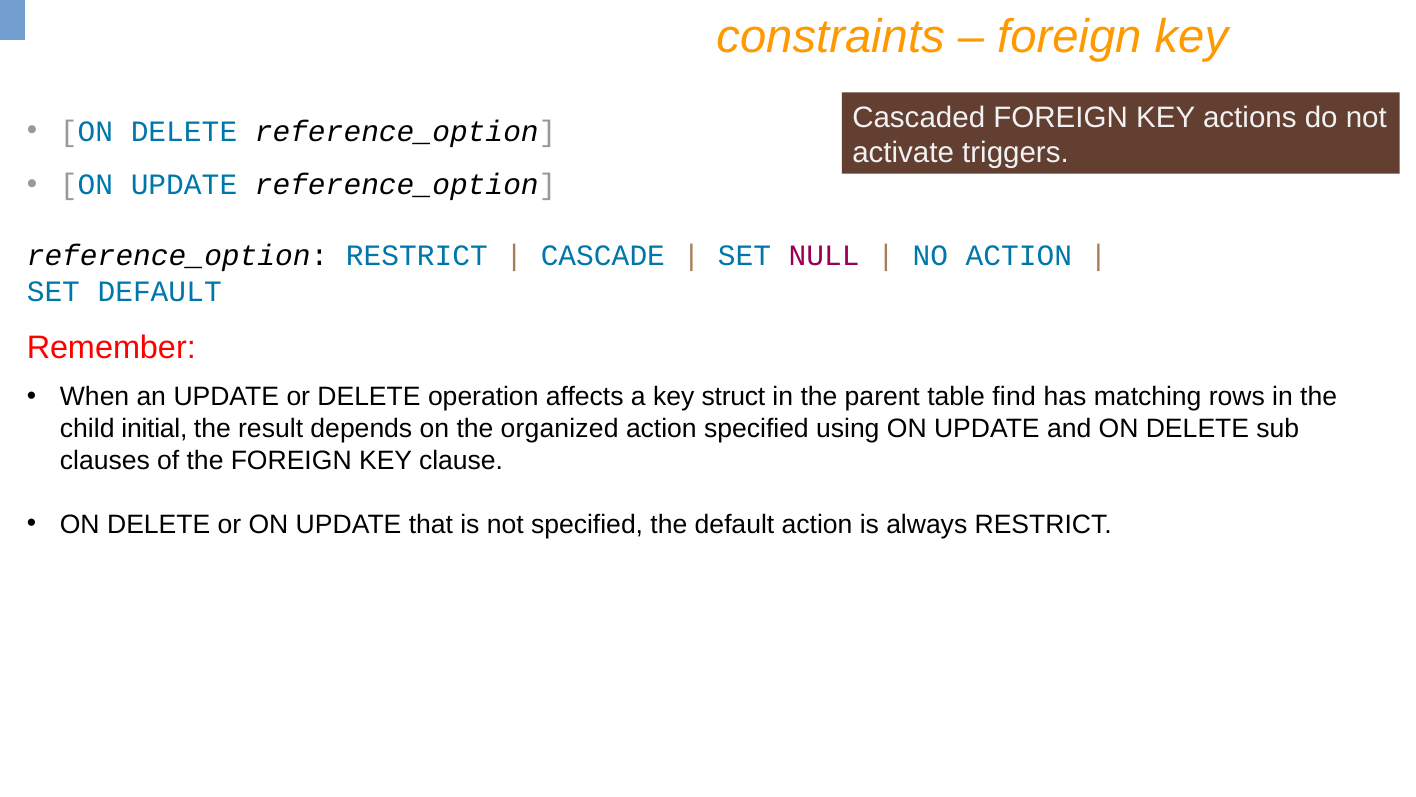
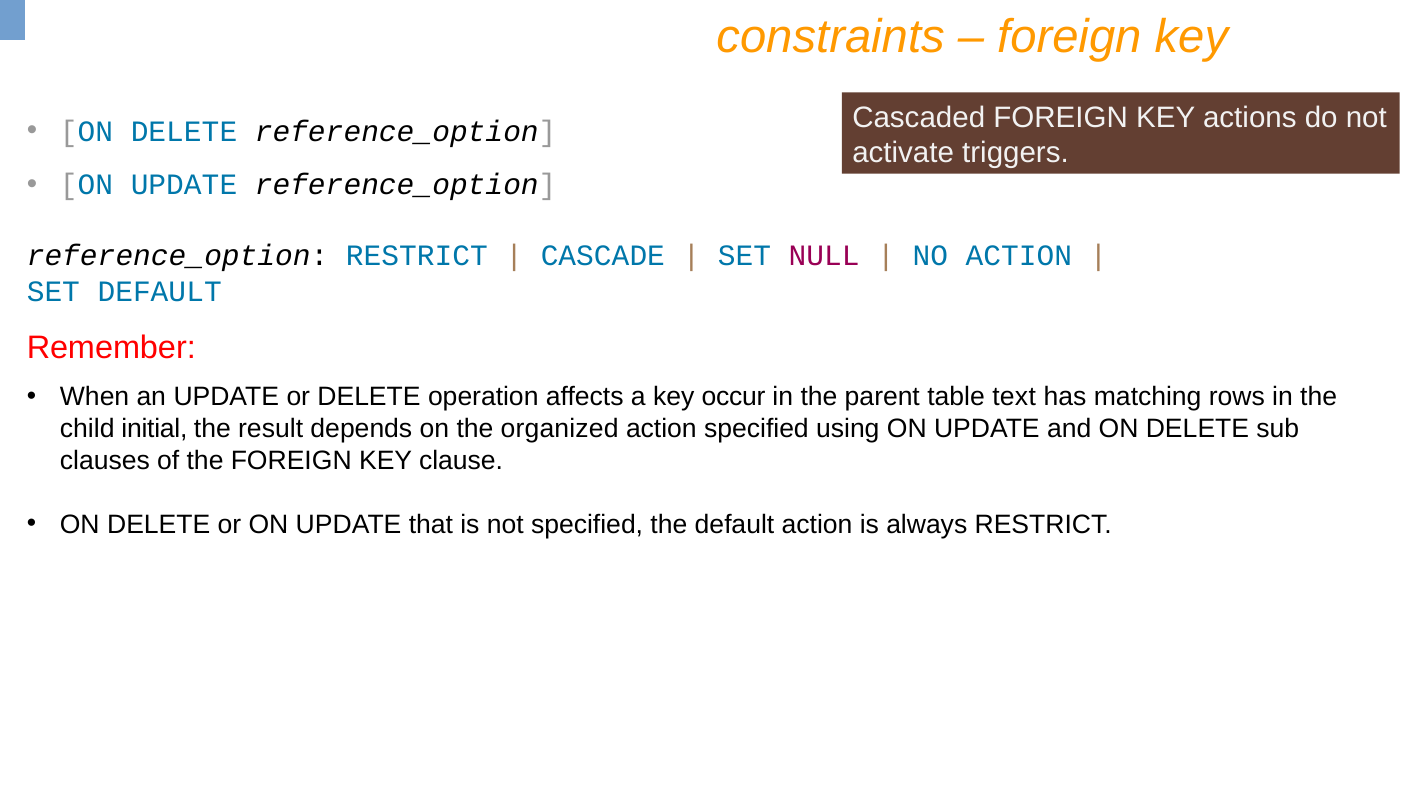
struct: struct -> occur (734, 397)
find: find -> text (1014, 397)
